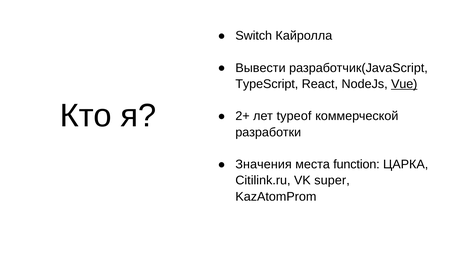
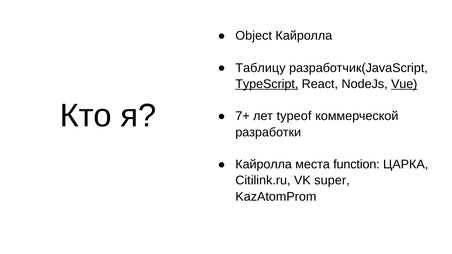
Switch: Switch -> Object (254, 36)
Вывести: Вывести -> Таблицу (260, 68)
TypeScript underline: none -> present (267, 84)
2+: 2+ -> 7+ (243, 116)
Значения: Значения -> Кайролла (264, 165)
